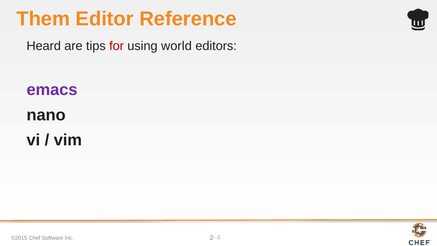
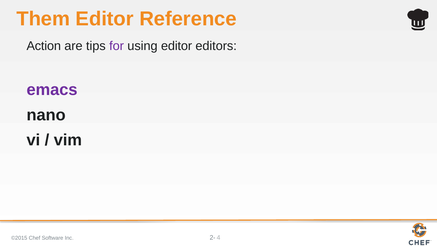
Heard: Heard -> Action (44, 46)
for colour: red -> purple (117, 46)
using world: world -> editor (177, 46)
